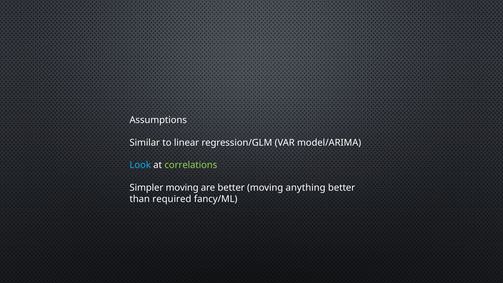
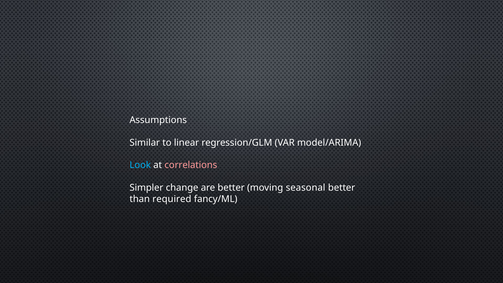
correlations colour: light green -> pink (191, 165)
Simpler moving: moving -> change (182, 188)
anything: anything -> seasonal (306, 188)
